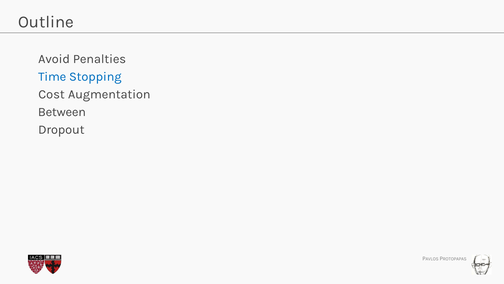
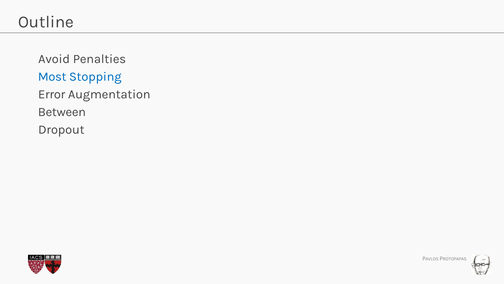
Time: Time -> Most (52, 77)
Cost: Cost -> Error (52, 94)
